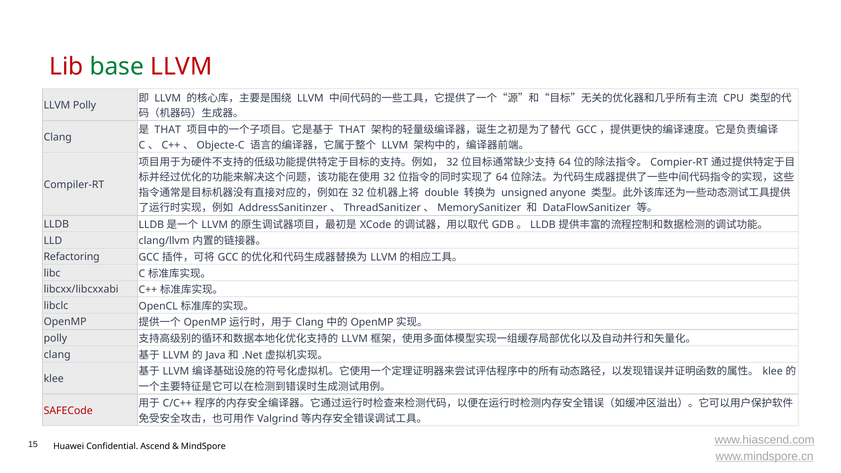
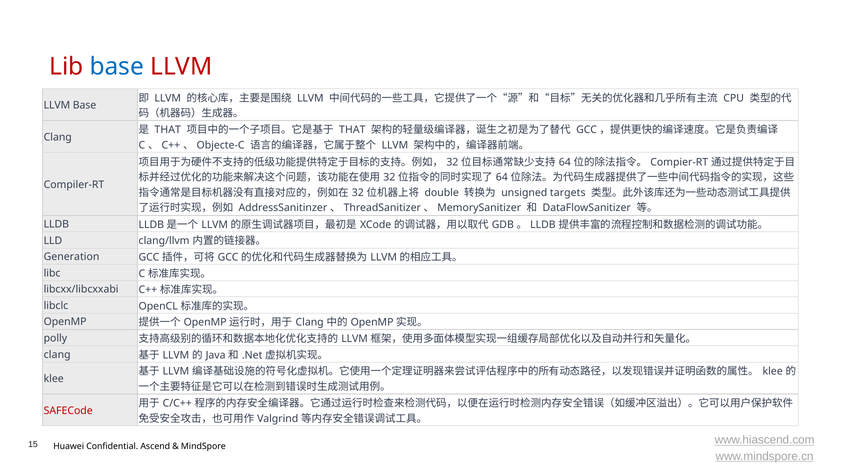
base colour: green -> blue (117, 66)
LLVM Polly: Polly -> Base (85, 105)
anyone: anyone -> targets (568, 193)
Refactoring: Refactoring -> Generation (72, 257)
